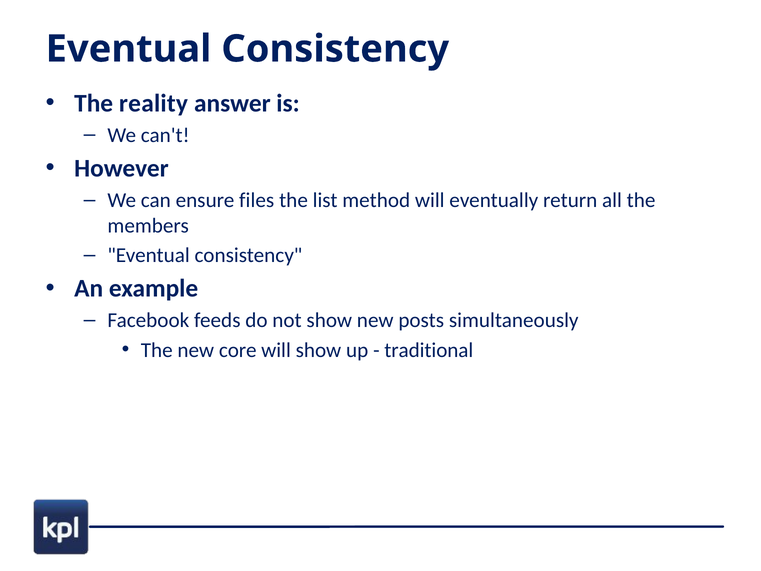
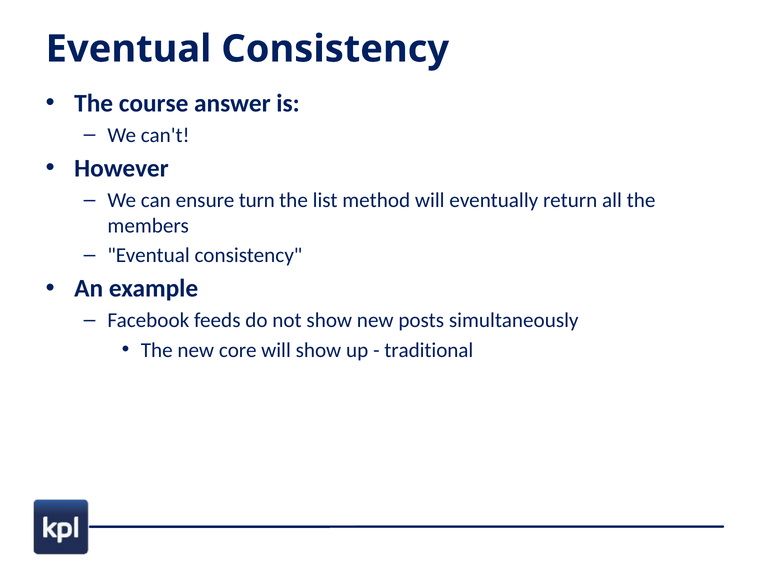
reality: reality -> course (154, 103)
files: files -> turn (257, 200)
